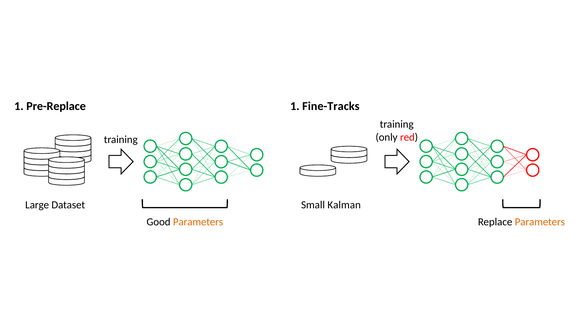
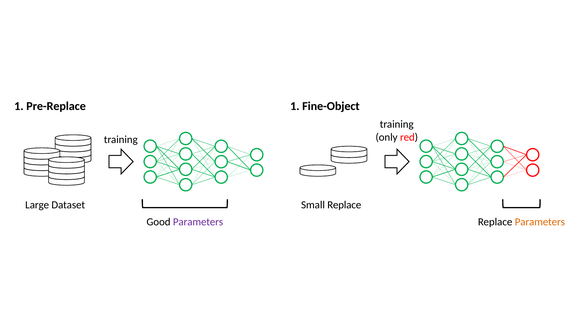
Fine-Tracks: Fine-Tracks -> Fine-Object (331, 106)
Small Kalman: Kalman -> Replace (344, 205)
Parameters colour: orange -> purple (198, 222)
